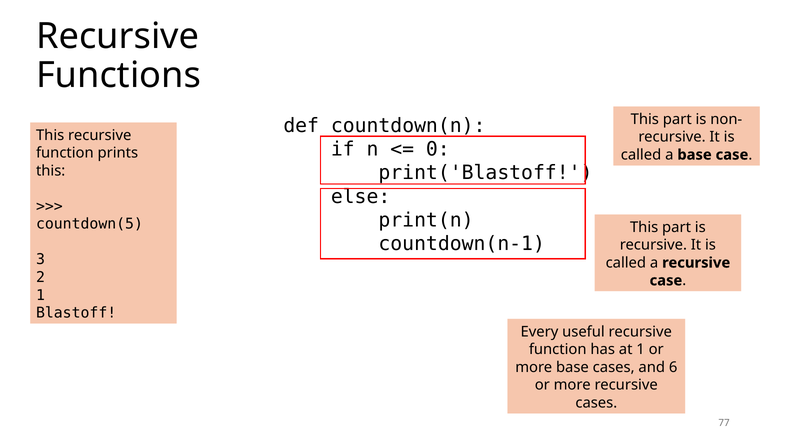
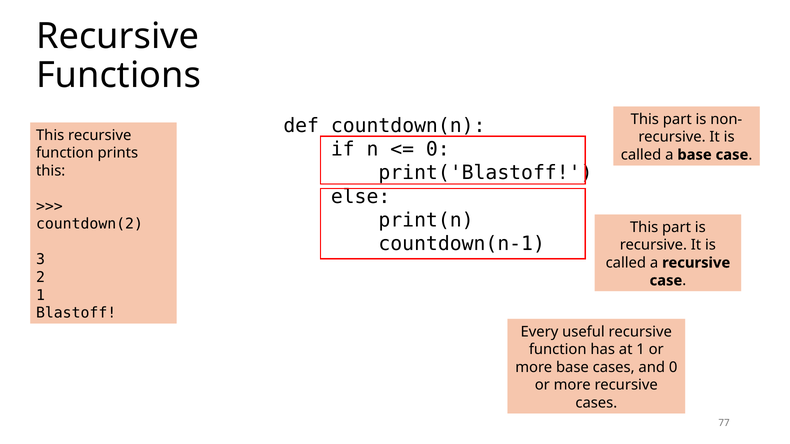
countdown(5: countdown(5 -> countdown(2 (89, 224)
and 6: 6 -> 0 (673, 367)
